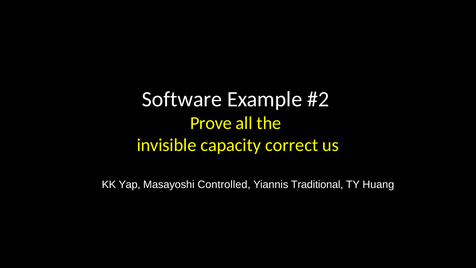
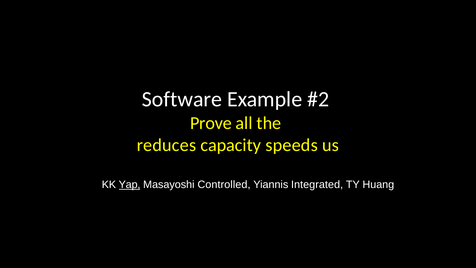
invisible: invisible -> reduces (166, 145)
correct: correct -> speeds (292, 145)
Yap underline: none -> present (130, 185)
Traditional: Traditional -> Integrated (317, 185)
